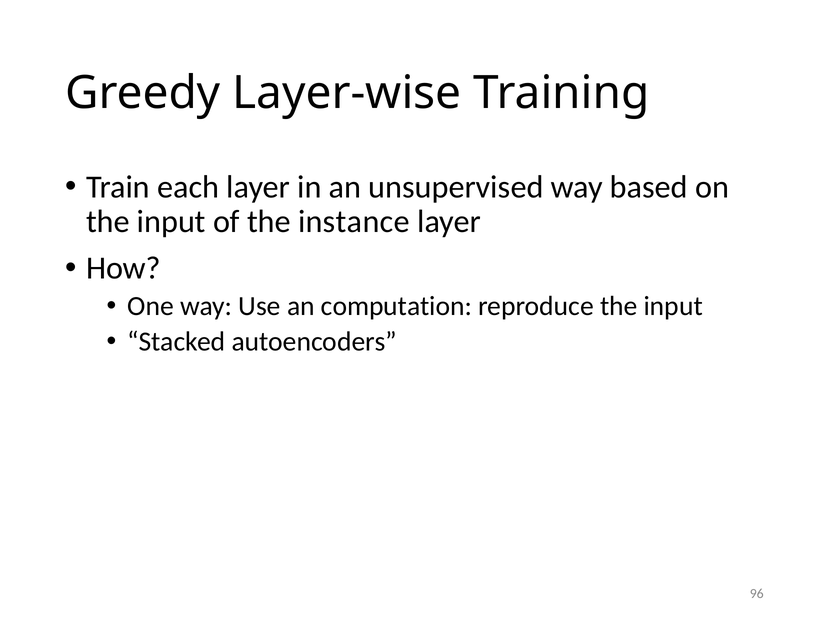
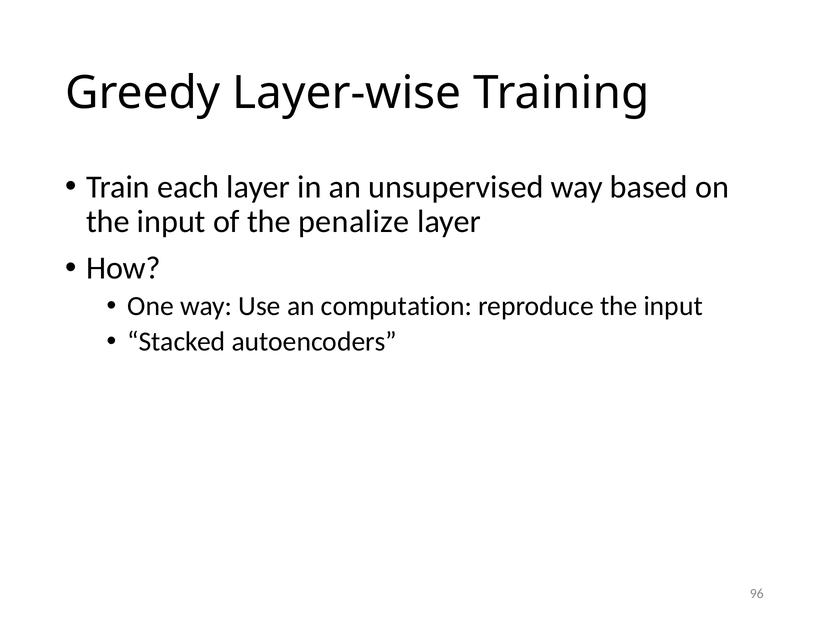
instance: instance -> penalize (354, 222)
